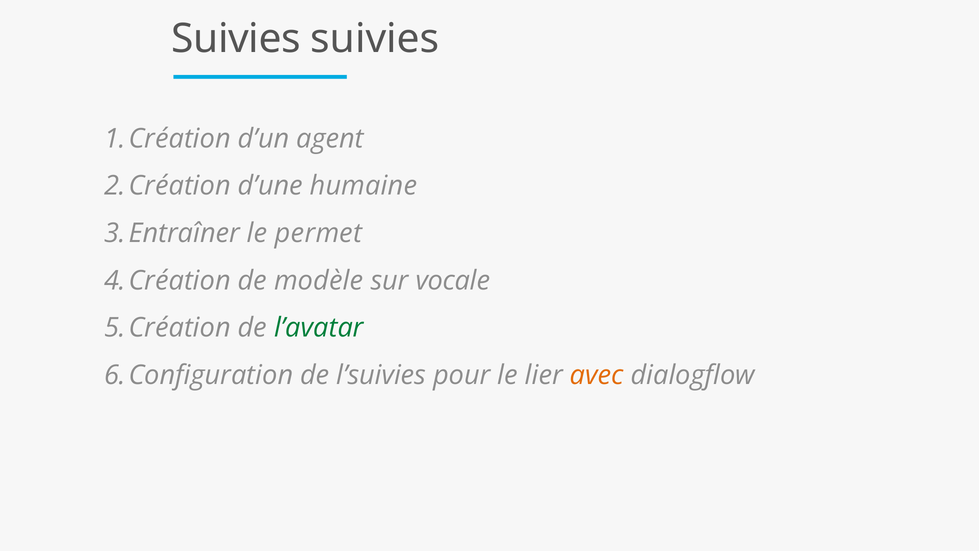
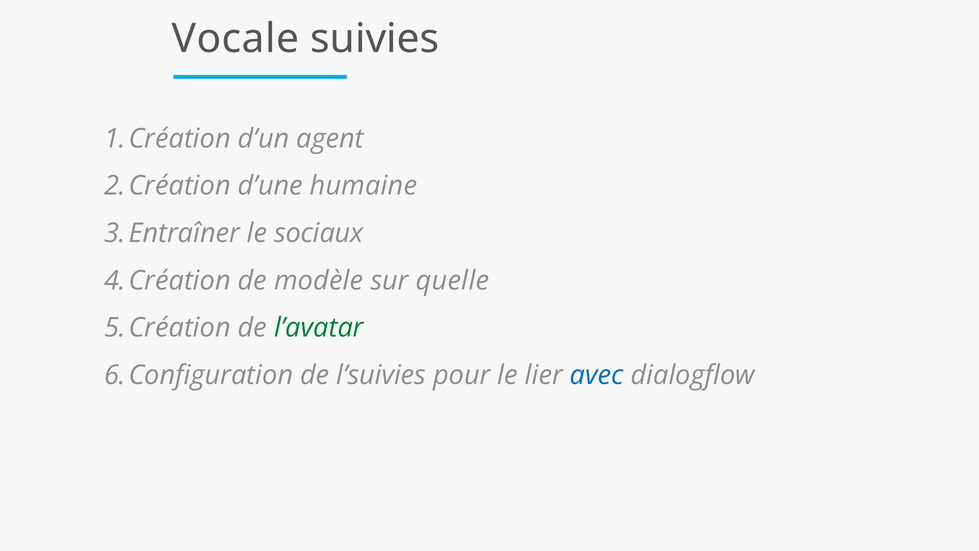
Suivies: Suivies -> Vocale (236, 39)
permet: permet -> sociaux (319, 233)
vocale: vocale -> quelle (453, 280)
avec colour: orange -> blue (597, 375)
